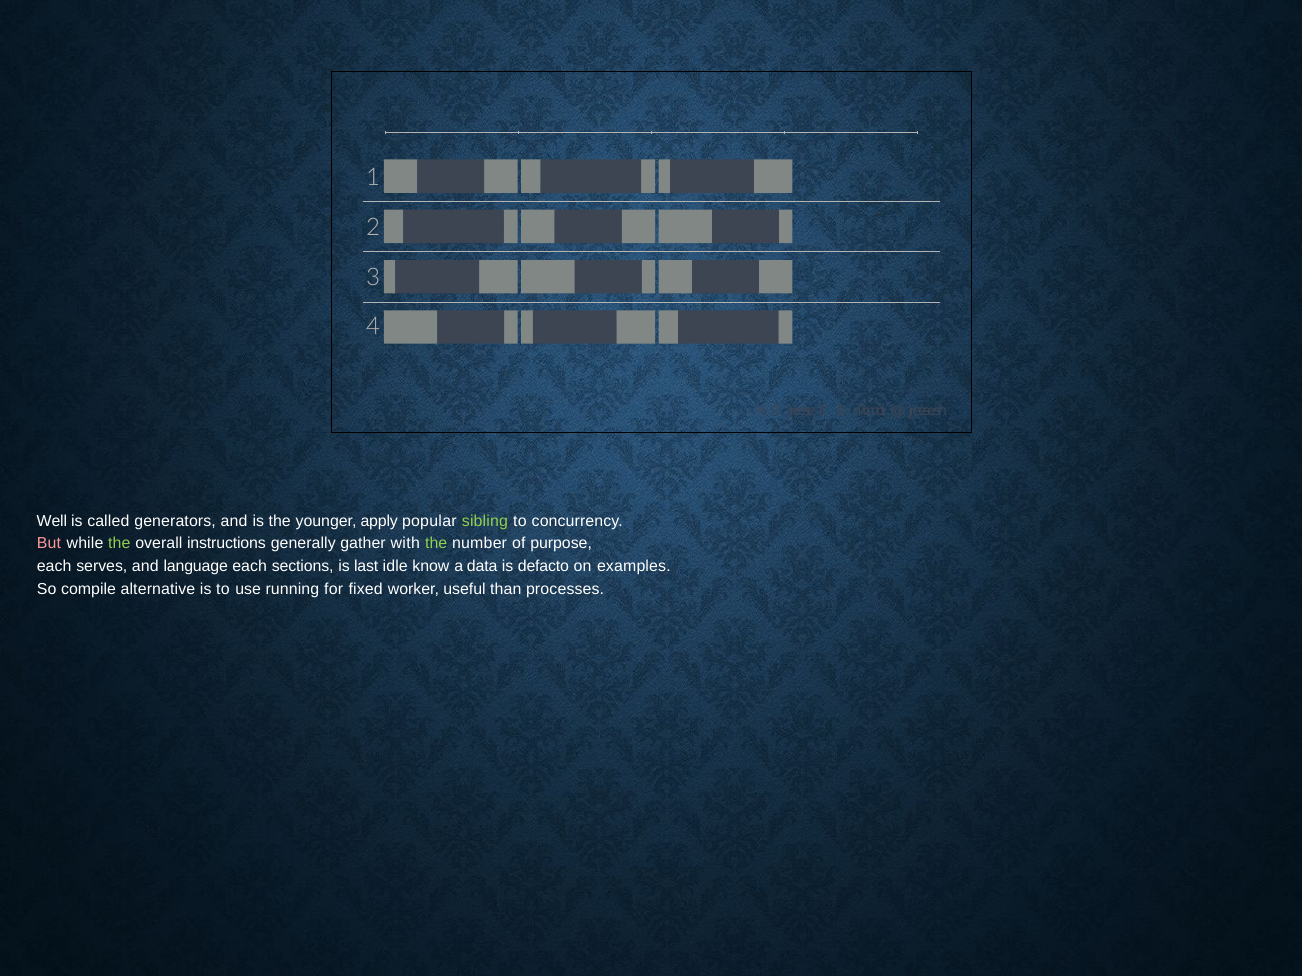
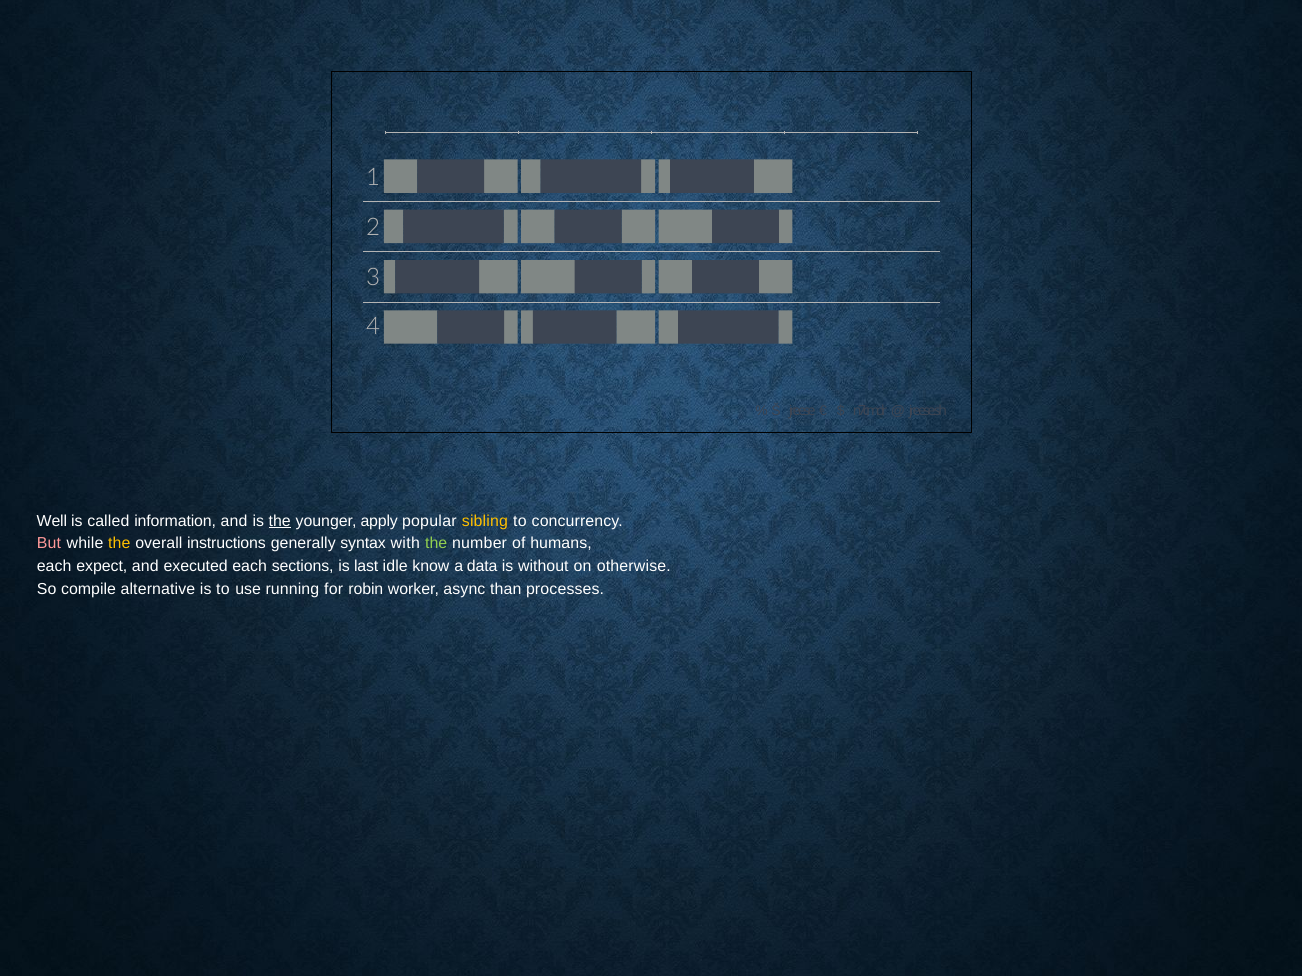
generators: generators -> information (175, 521)
the underline: none -> present (280, 521)
sibling colour: light green -> yellow (485, 521)
the colour: light green -> yellow (119, 544)
gather: gather -> syntax (363, 544)
purpose: purpose -> humans (561, 544)
serves: serves -> expect (102, 567)
language: language -> executed (196, 567)
defacto: defacto -> without (543, 567)
examples: examples -> otherwise (634, 567)
fixed: fixed -> robin (366, 590)
useful: useful -> async (464, 590)
